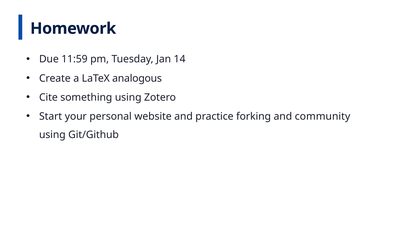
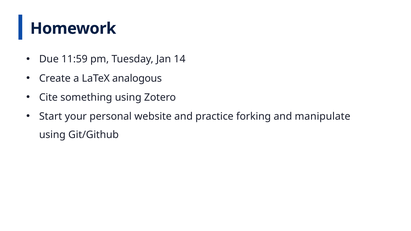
community: community -> manipulate (323, 117)
